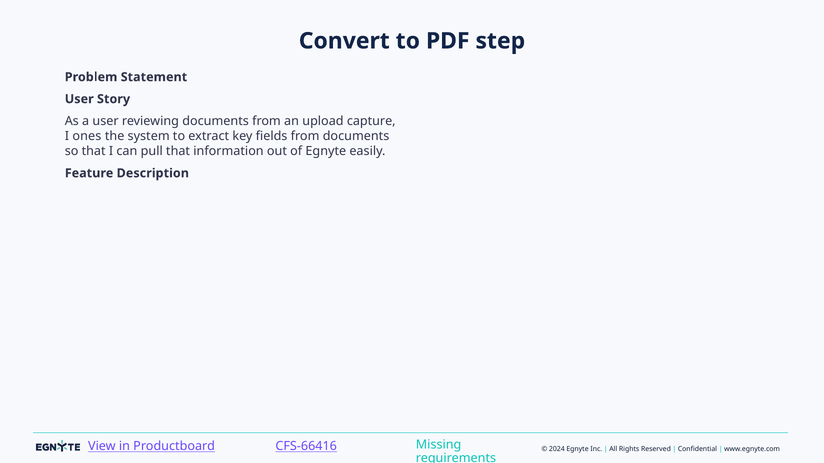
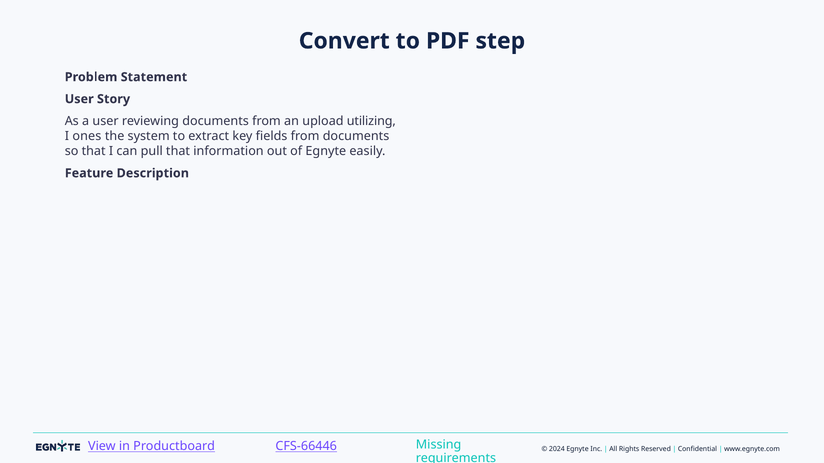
capture: capture -> utilizing (371, 121)
CFS-66416: CFS-66416 -> CFS-66446 (306, 446)
